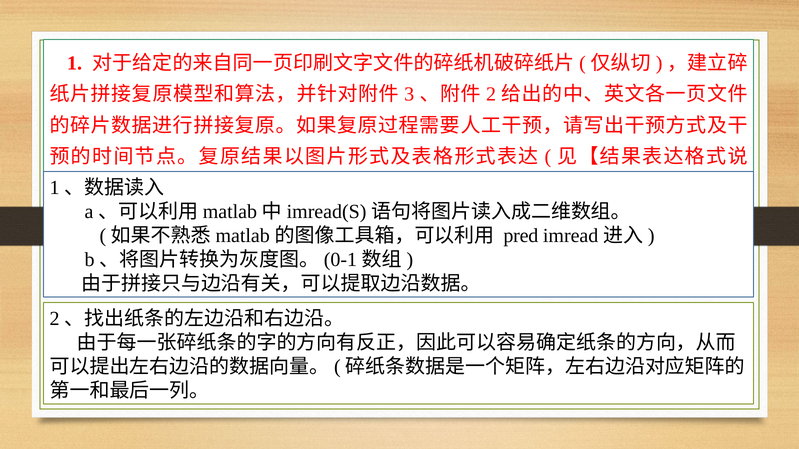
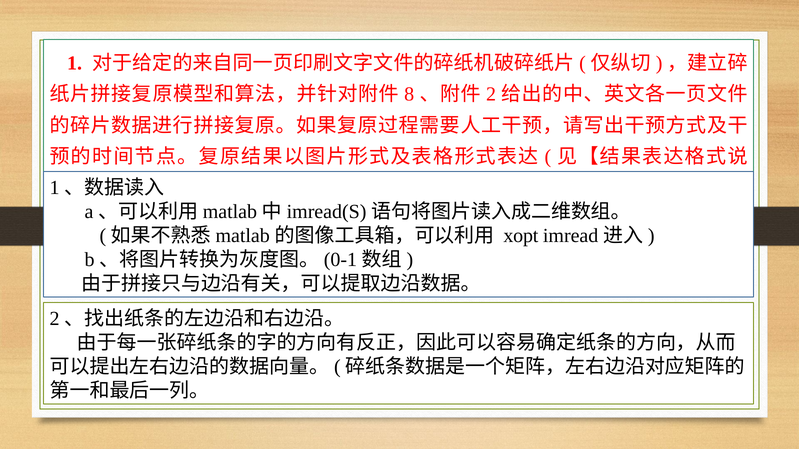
3: 3 -> 8 (409, 94)
pred: pred -> xopt (521, 236)
